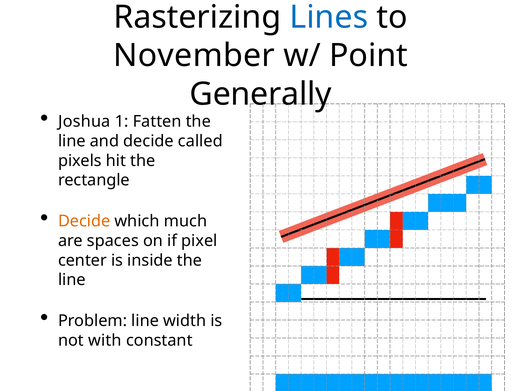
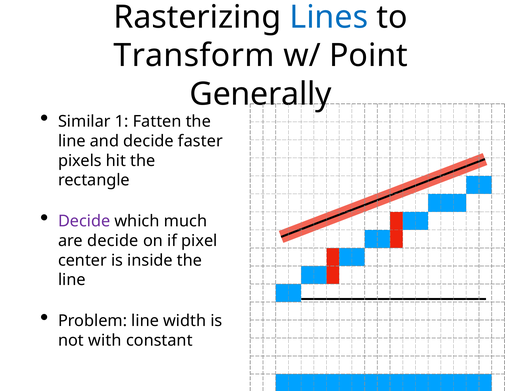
November: November -> Transform (194, 56)
Joshua: Joshua -> Similar (84, 122)
called: called -> faster (200, 141)
Decide colour: orange -> purple (84, 221)
are spaces: spaces -> decide (113, 241)
